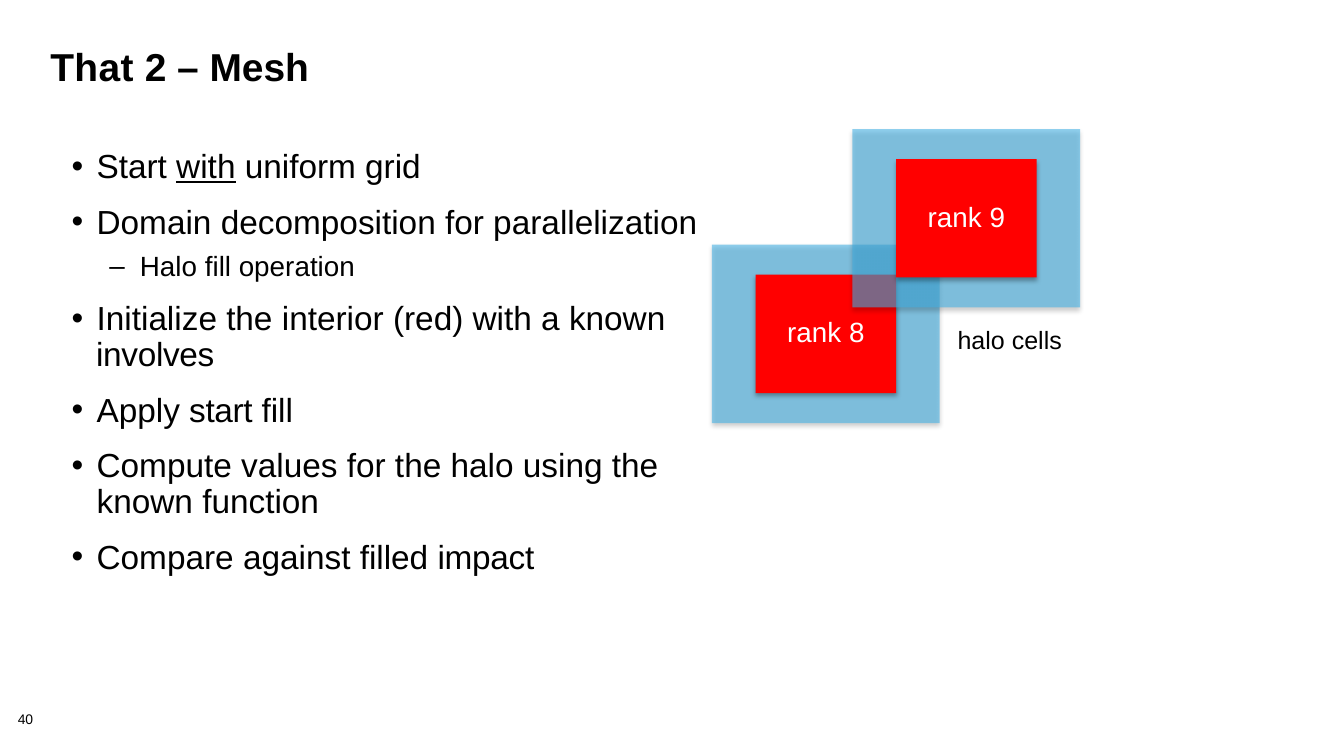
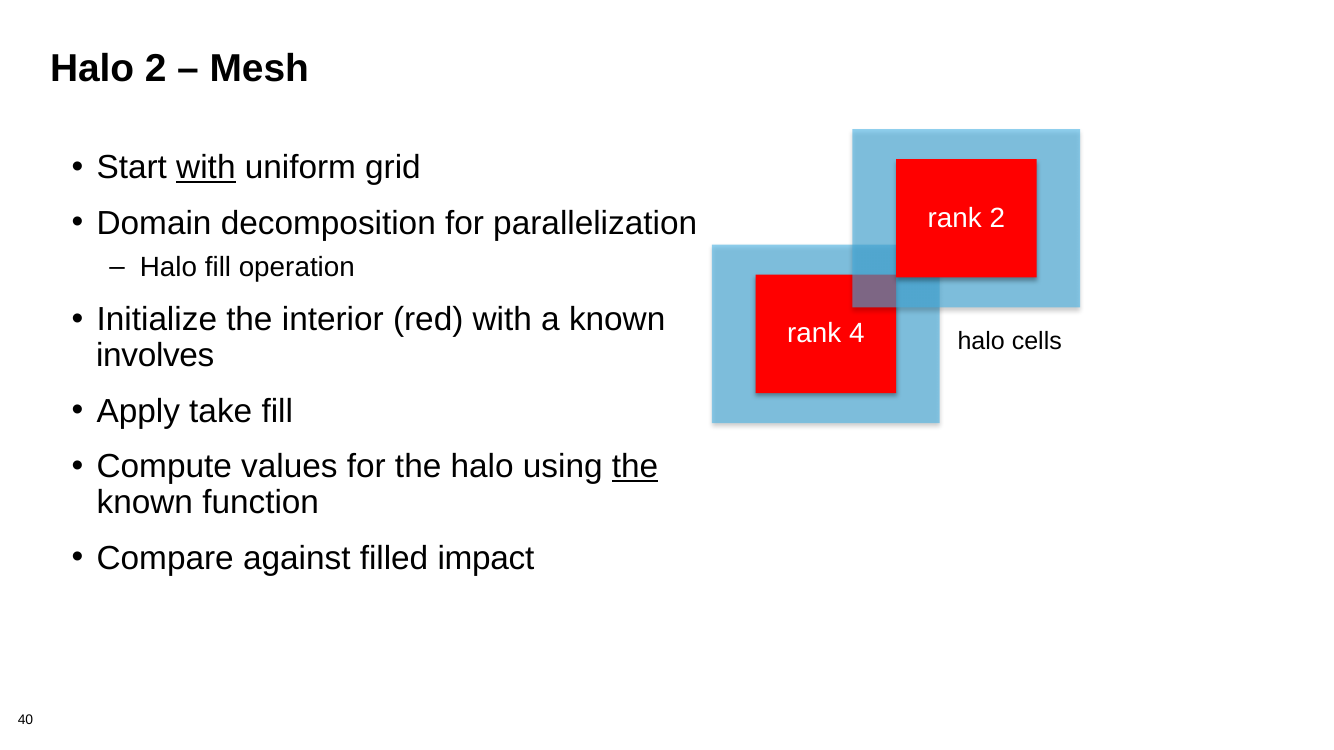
That: That -> Halo (92, 69)
rank 9: 9 -> 2 (997, 218)
8: 8 -> 4 (857, 334)
Apply start: start -> take (221, 412)
the underline: none -> present (635, 467)
